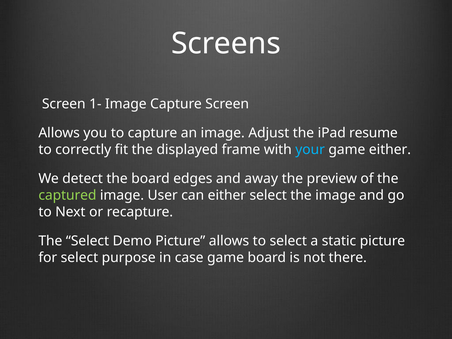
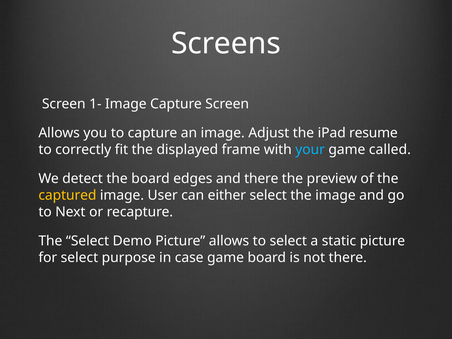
game either: either -> called (390, 150)
and away: away -> there (261, 179)
captured colour: light green -> yellow (67, 195)
